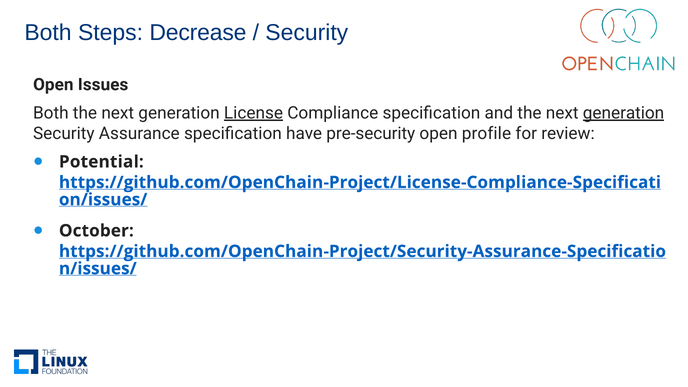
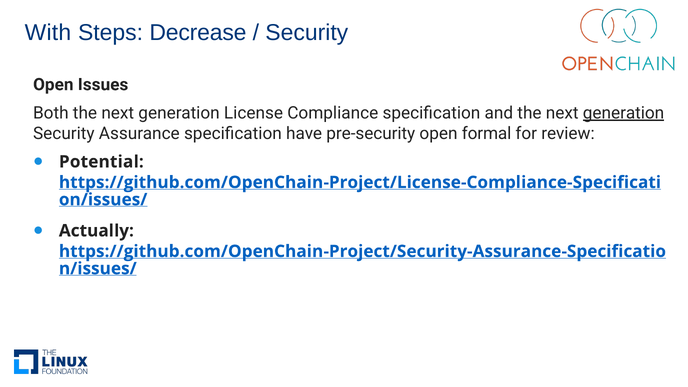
Both: Both -> With (48, 33)
License underline: present -> none (253, 113)
profile: profile -> formal (487, 133)
October: October -> Actually (96, 231)
